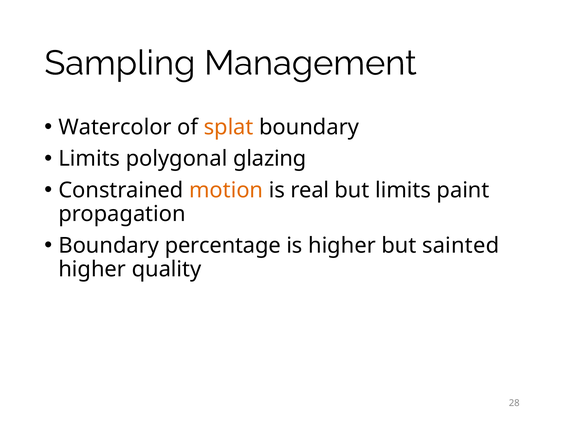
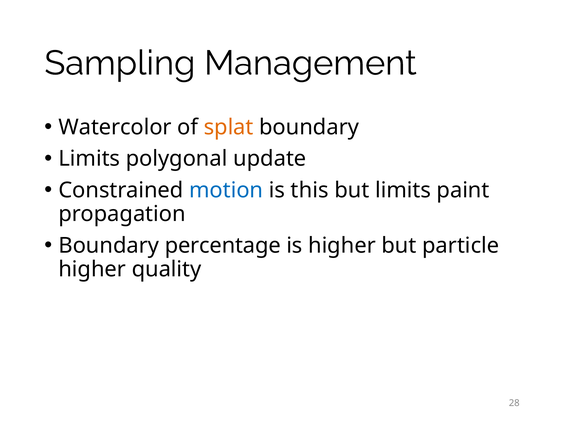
glazing: glazing -> update (270, 159)
motion colour: orange -> blue (226, 190)
real: real -> this (310, 190)
sainted: sainted -> particle (461, 245)
